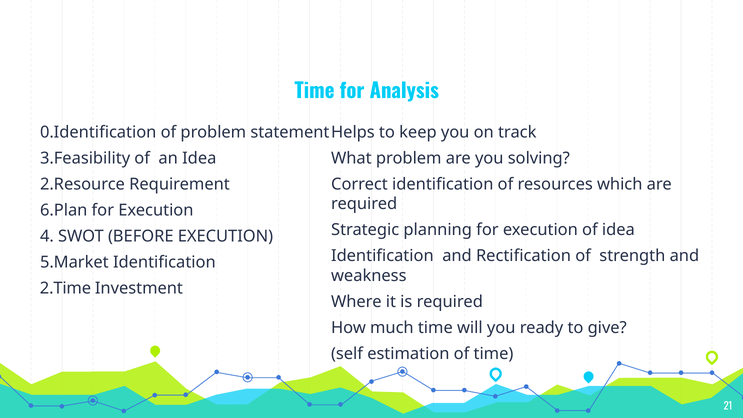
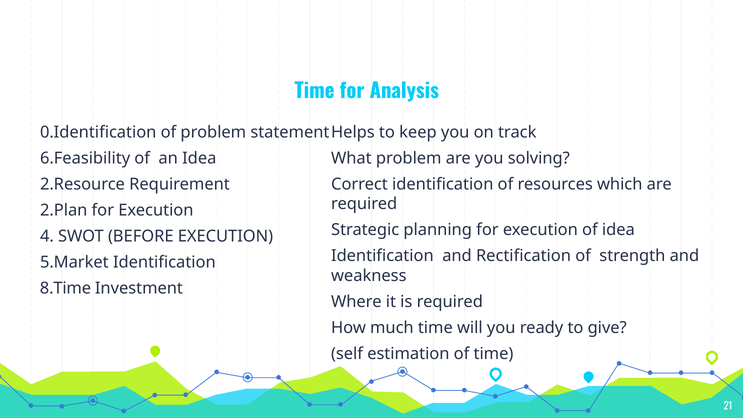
3.Feasibility: 3.Feasibility -> 6.Feasibility (85, 158)
6.Plan: 6.Plan -> 2.Plan (64, 210)
2.Time: 2.Time -> 8.Time (65, 288)
